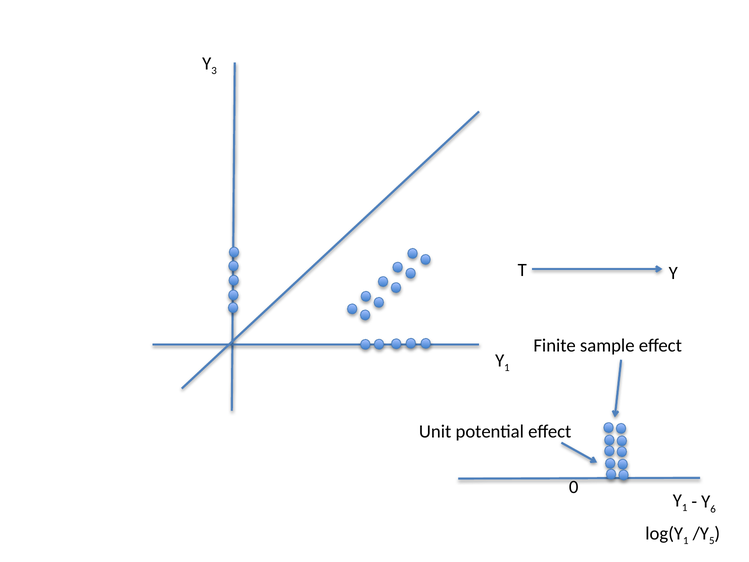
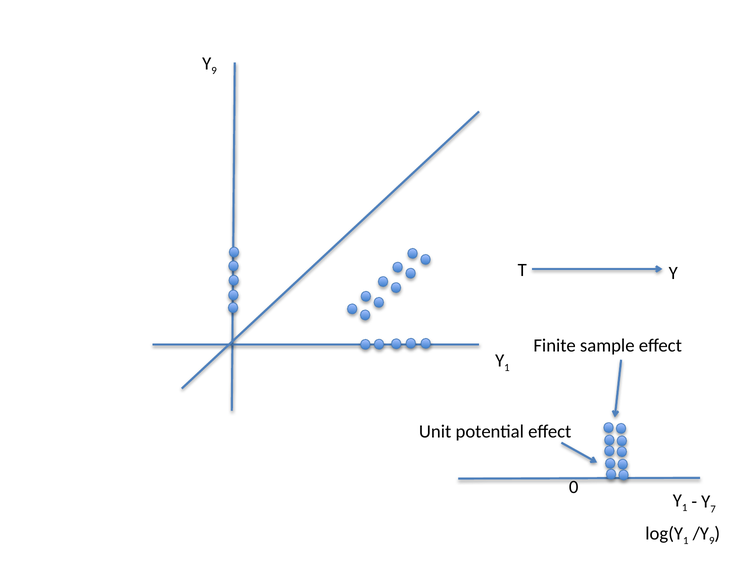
Y 3: 3 -> 9 (214, 71)
6: 6 -> 7 (713, 509)
5: 5 -> 9 (712, 540)
